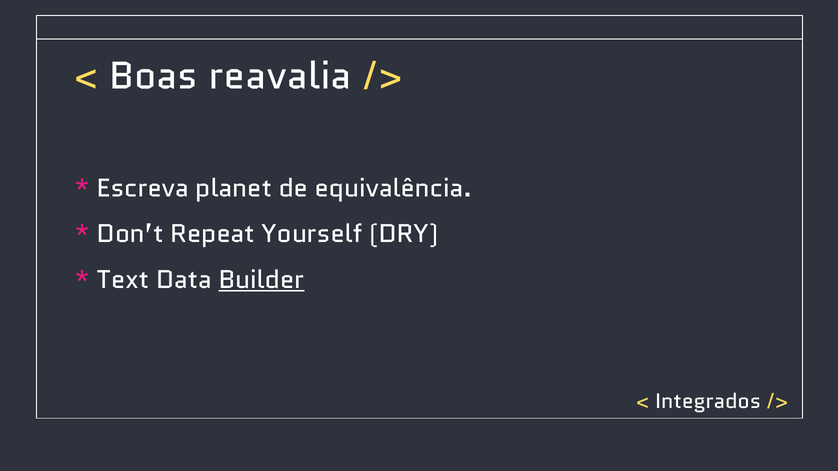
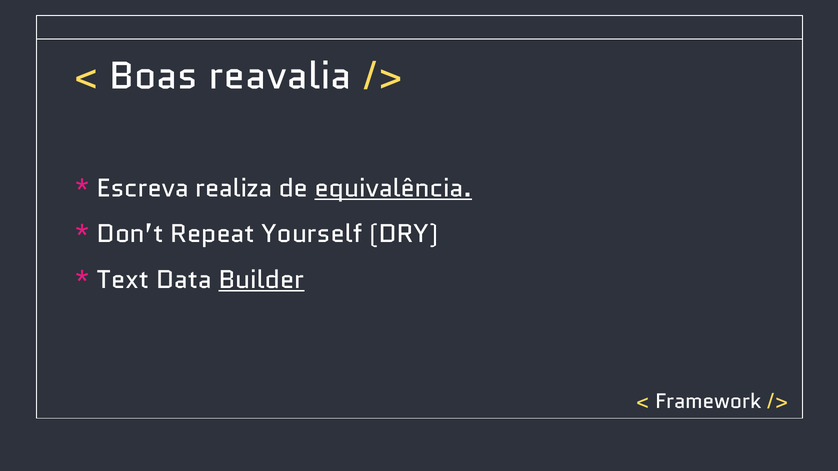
planet: planet -> realiza (234, 188)
equivalência underline: none -> present (393, 188)
Integrados: Integrados -> Framework (708, 402)
